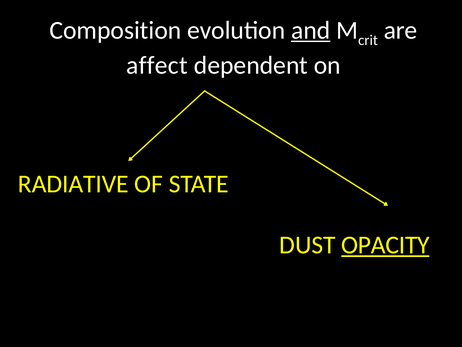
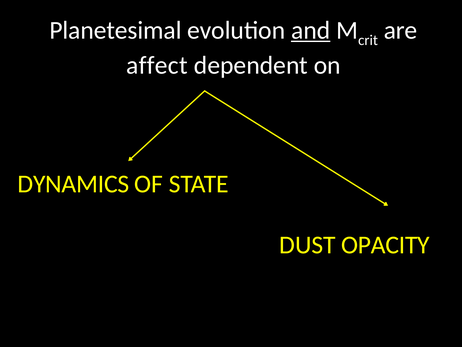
Composition: Composition -> Planetesimal (115, 30)
RADIATIVE: RADIATIVE -> DYNAMICS (73, 184)
OPACITY underline: present -> none (385, 245)
